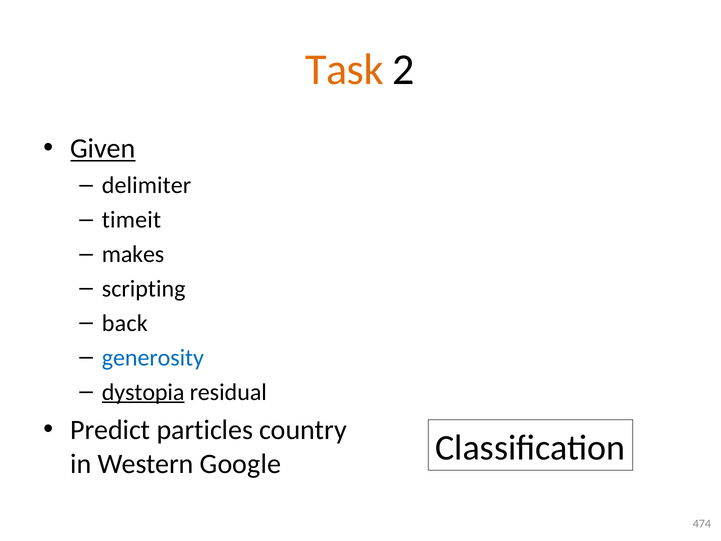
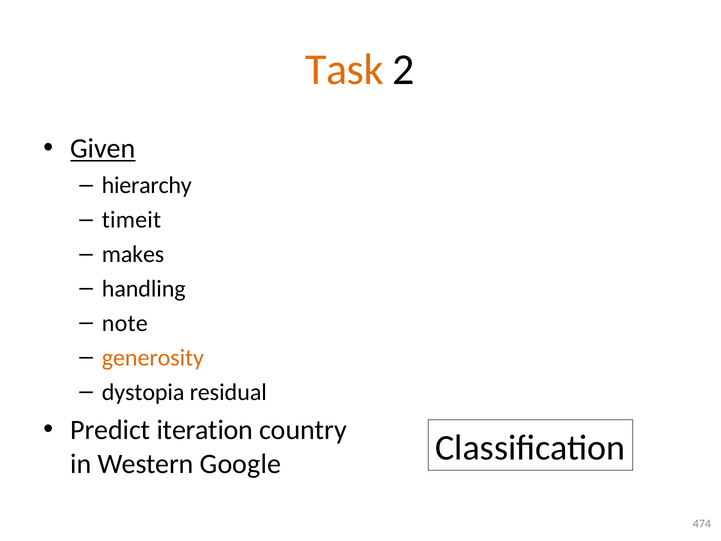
delimiter: delimiter -> hierarchy (147, 185)
scripting: scripting -> handling (144, 289)
back: back -> note (125, 323)
generosity colour: blue -> orange (153, 357)
dystopia underline: present -> none (143, 392)
particles: particles -> iteration (205, 430)
